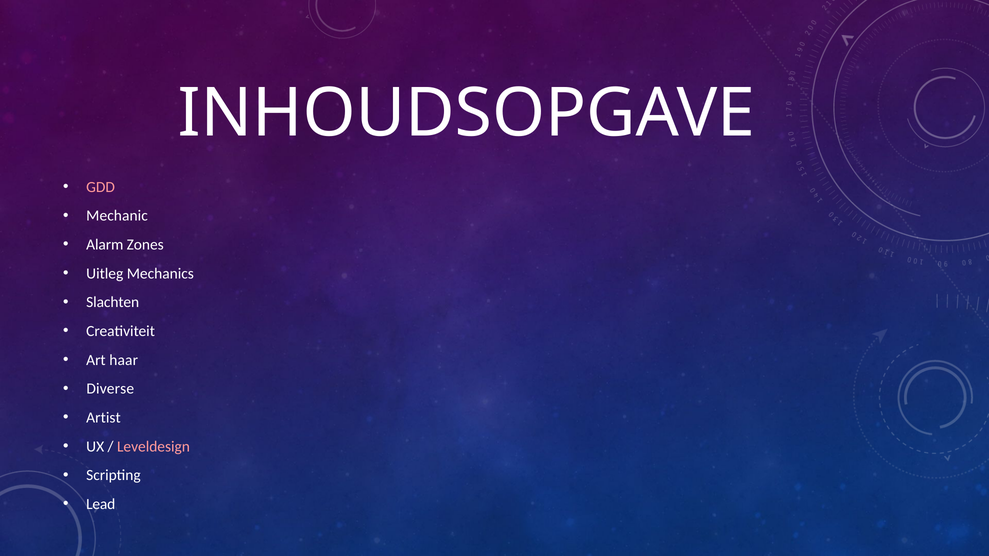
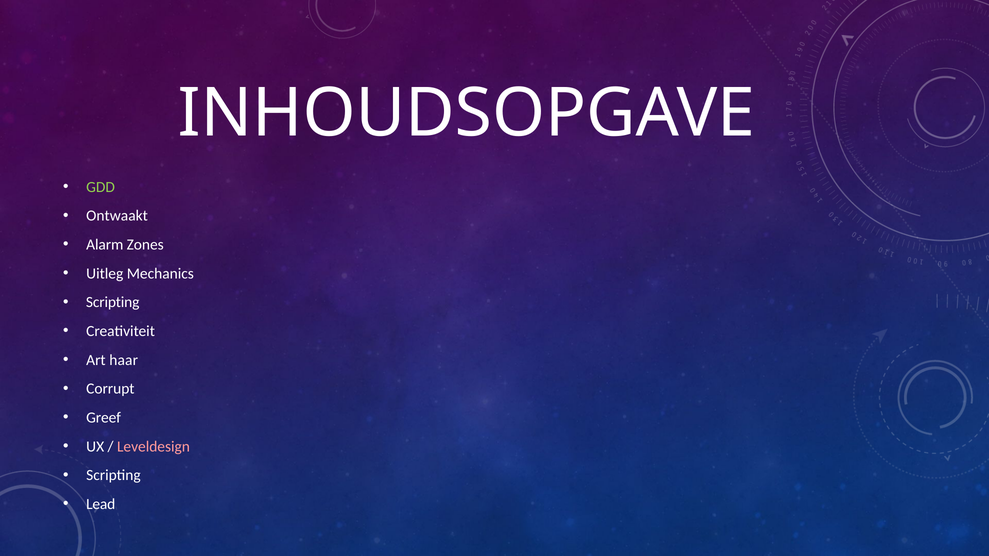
GDD colour: pink -> light green (101, 187)
Mechanic: Mechanic -> Ontwaakt (117, 216)
Slachten: Slachten -> Scripting (113, 302)
Diverse: Diverse -> Corrupt (110, 389)
Artist: Artist -> Greef (104, 418)
